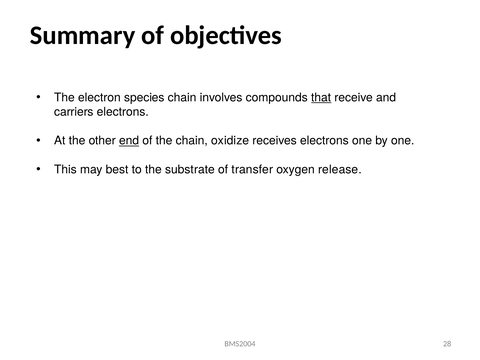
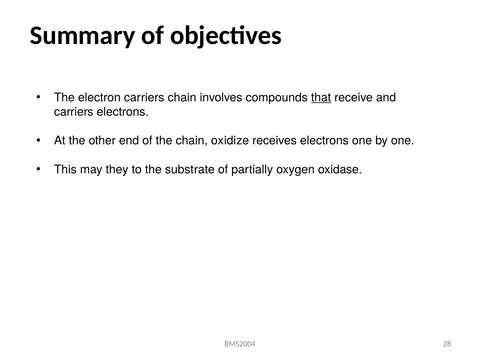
electron species: species -> carriers (144, 98)
end underline: present -> none (129, 141)
best: best -> they (117, 170)
transfer: transfer -> partially (252, 170)
release: release -> oxidase (340, 170)
